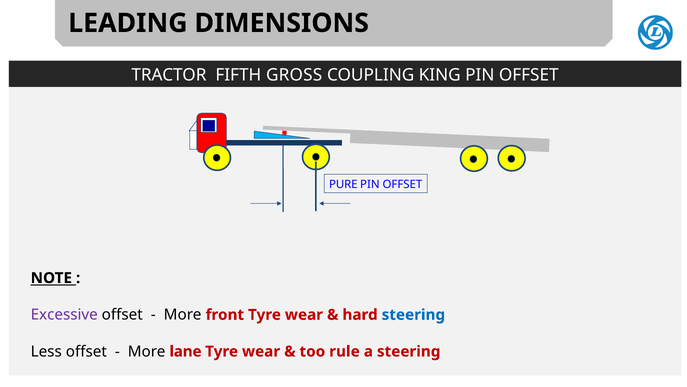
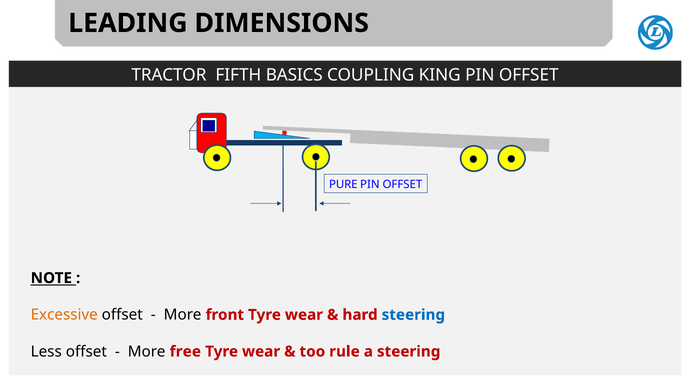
GROSS: GROSS -> BASICS (294, 75)
Excessive colour: purple -> orange (64, 314)
lane: lane -> free (185, 351)
